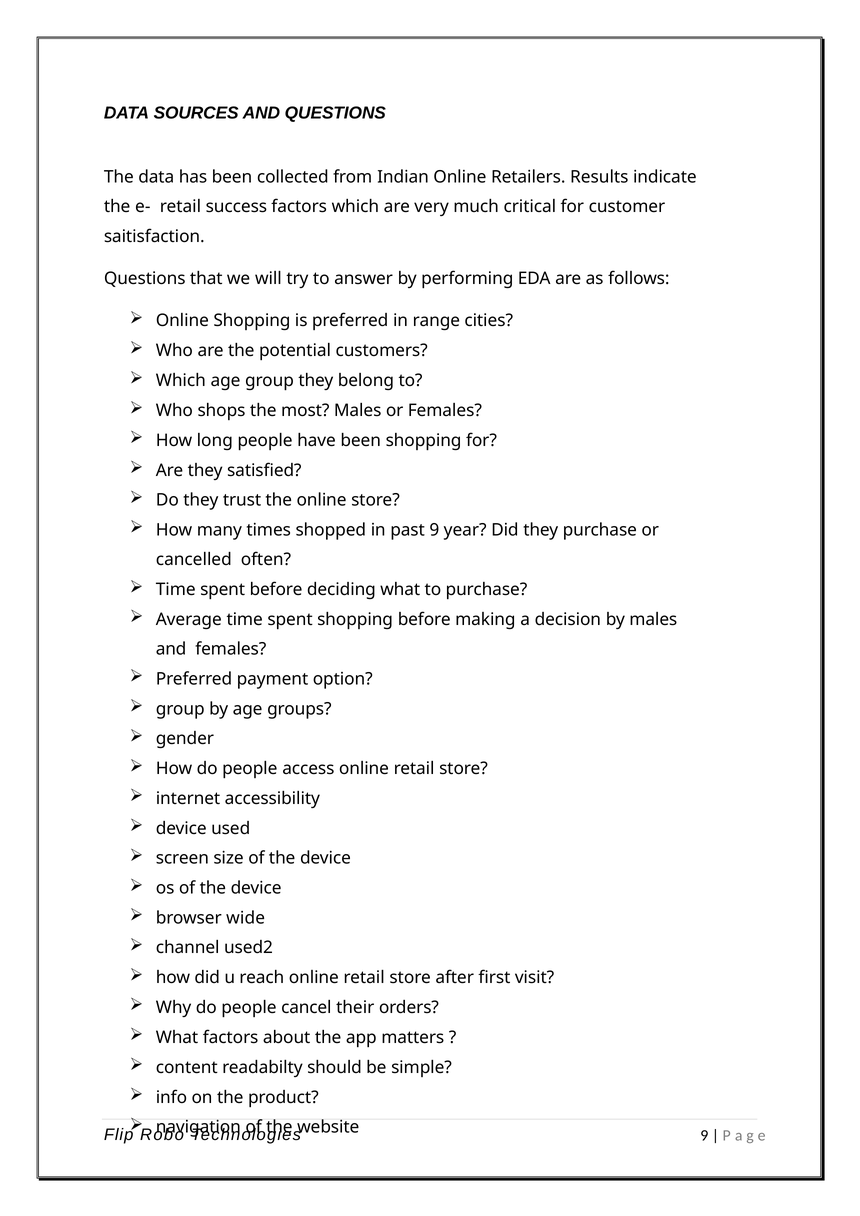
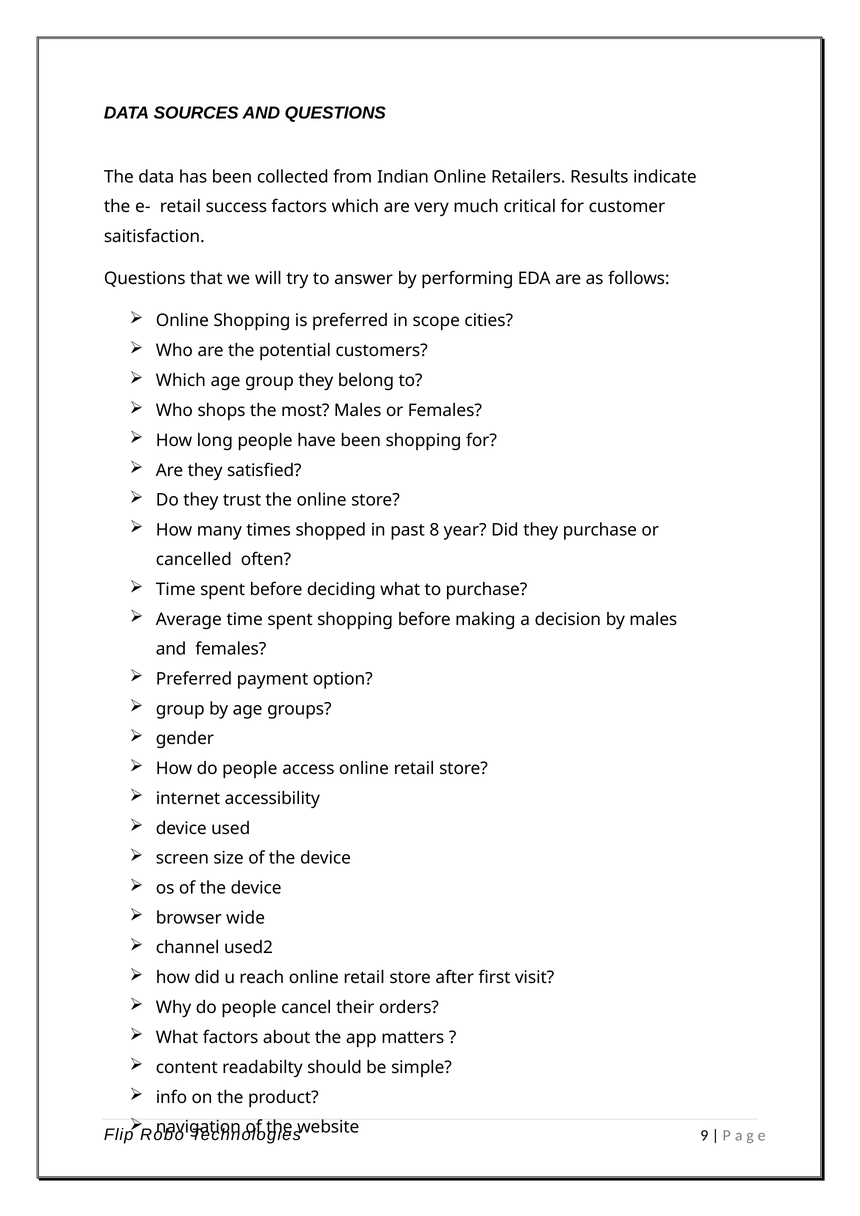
range: range -> scope (436, 321)
past 9: 9 -> 8 (434, 530)
